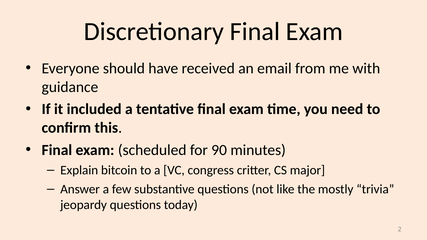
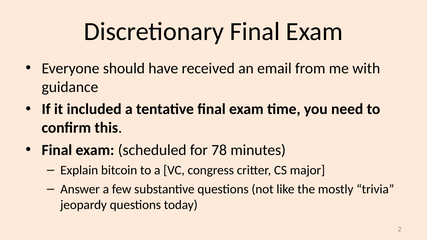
90: 90 -> 78 (219, 150)
